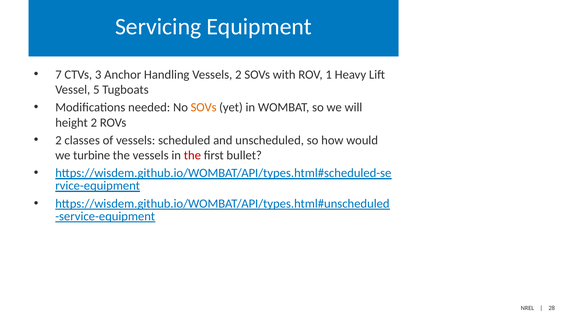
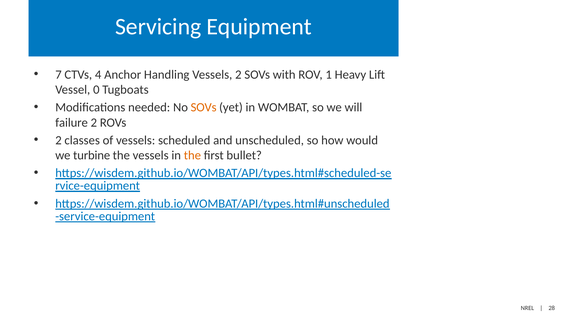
3: 3 -> 4 (98, 75)
5: 5 -> 0 (96, 90)
height: height -> failure (72, 123)
the colour: red -> orange (192, 156)
